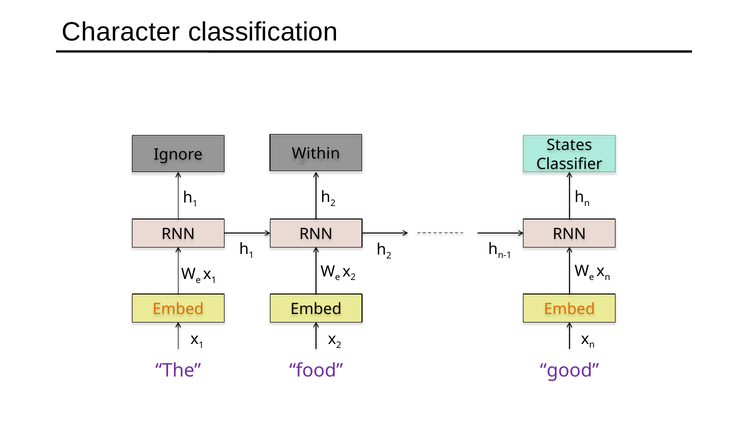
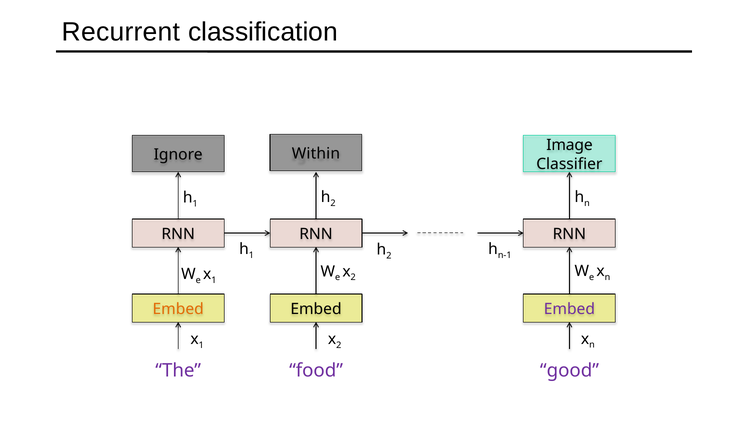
Character: Character -> Recurrent (121, 32)
States: States -> Image (569, 145)
Embed colour: orange -> purple (569, 309)
